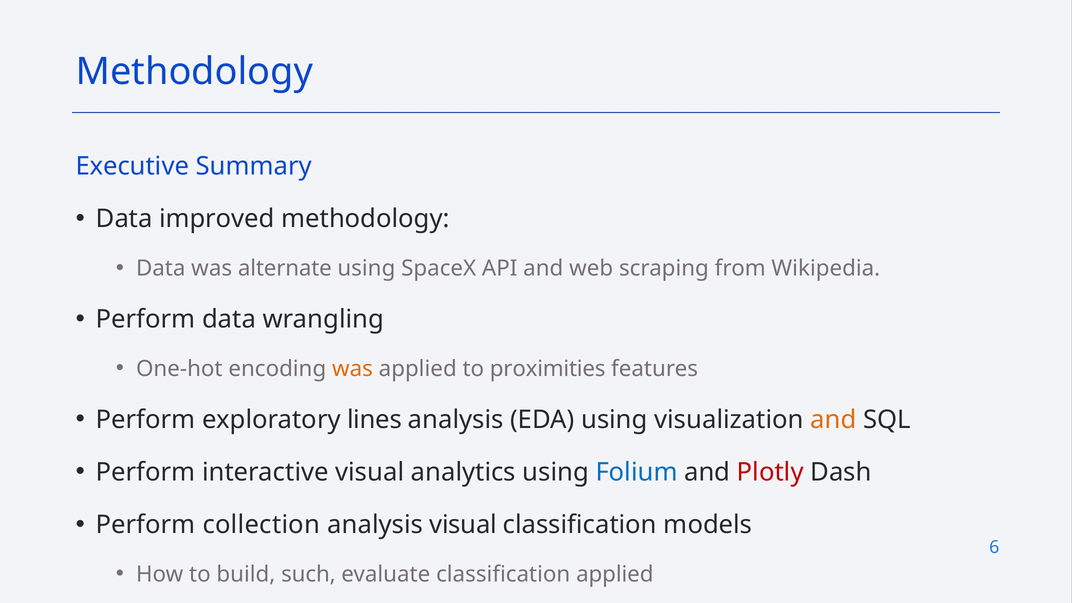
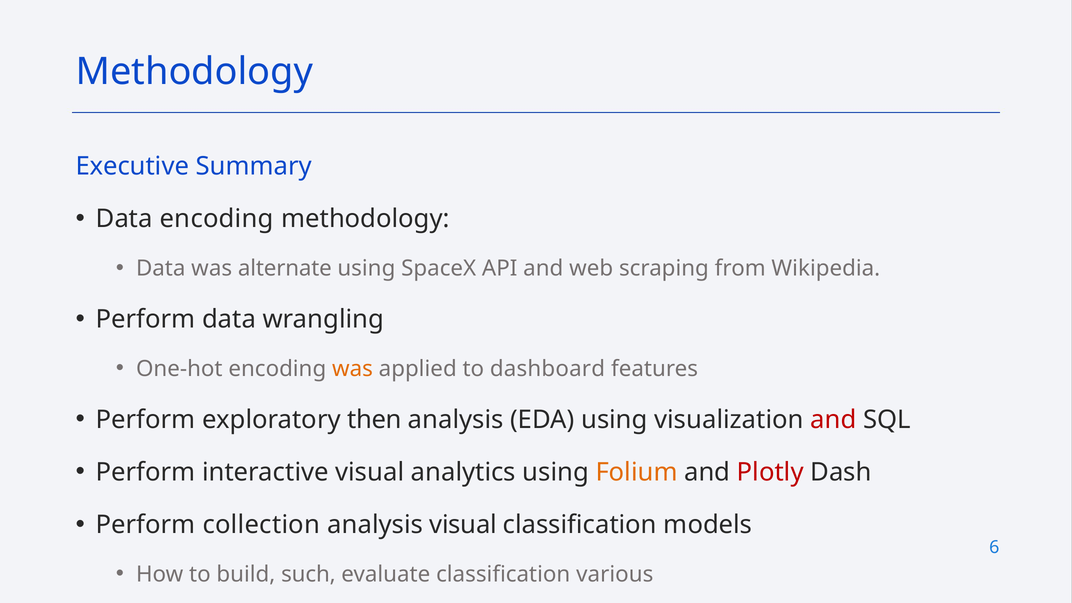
Data improved: improved -> encoding (217, 219)
proximities: proximities -> dashboard (547, 369)
lines: lines -> then (374, 420)
and colour: orange -> red (833, 420)
Folium colour: blue -> orange (637, 472)
classification applied: applied -> various (615, 574)
